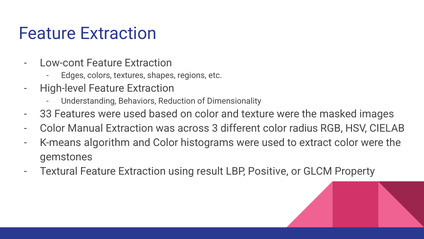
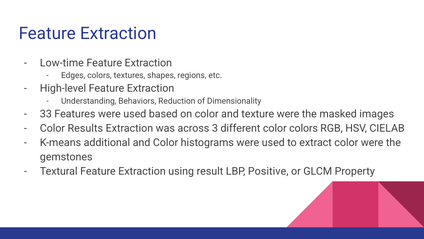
Low-cont: Low-cont -> Low-time (62, 63)
Manual: Manual -> Results (85, 128)
color radius: radius -> colors (304, 128)
algorithm: algorithm -> additional (107, 142)
